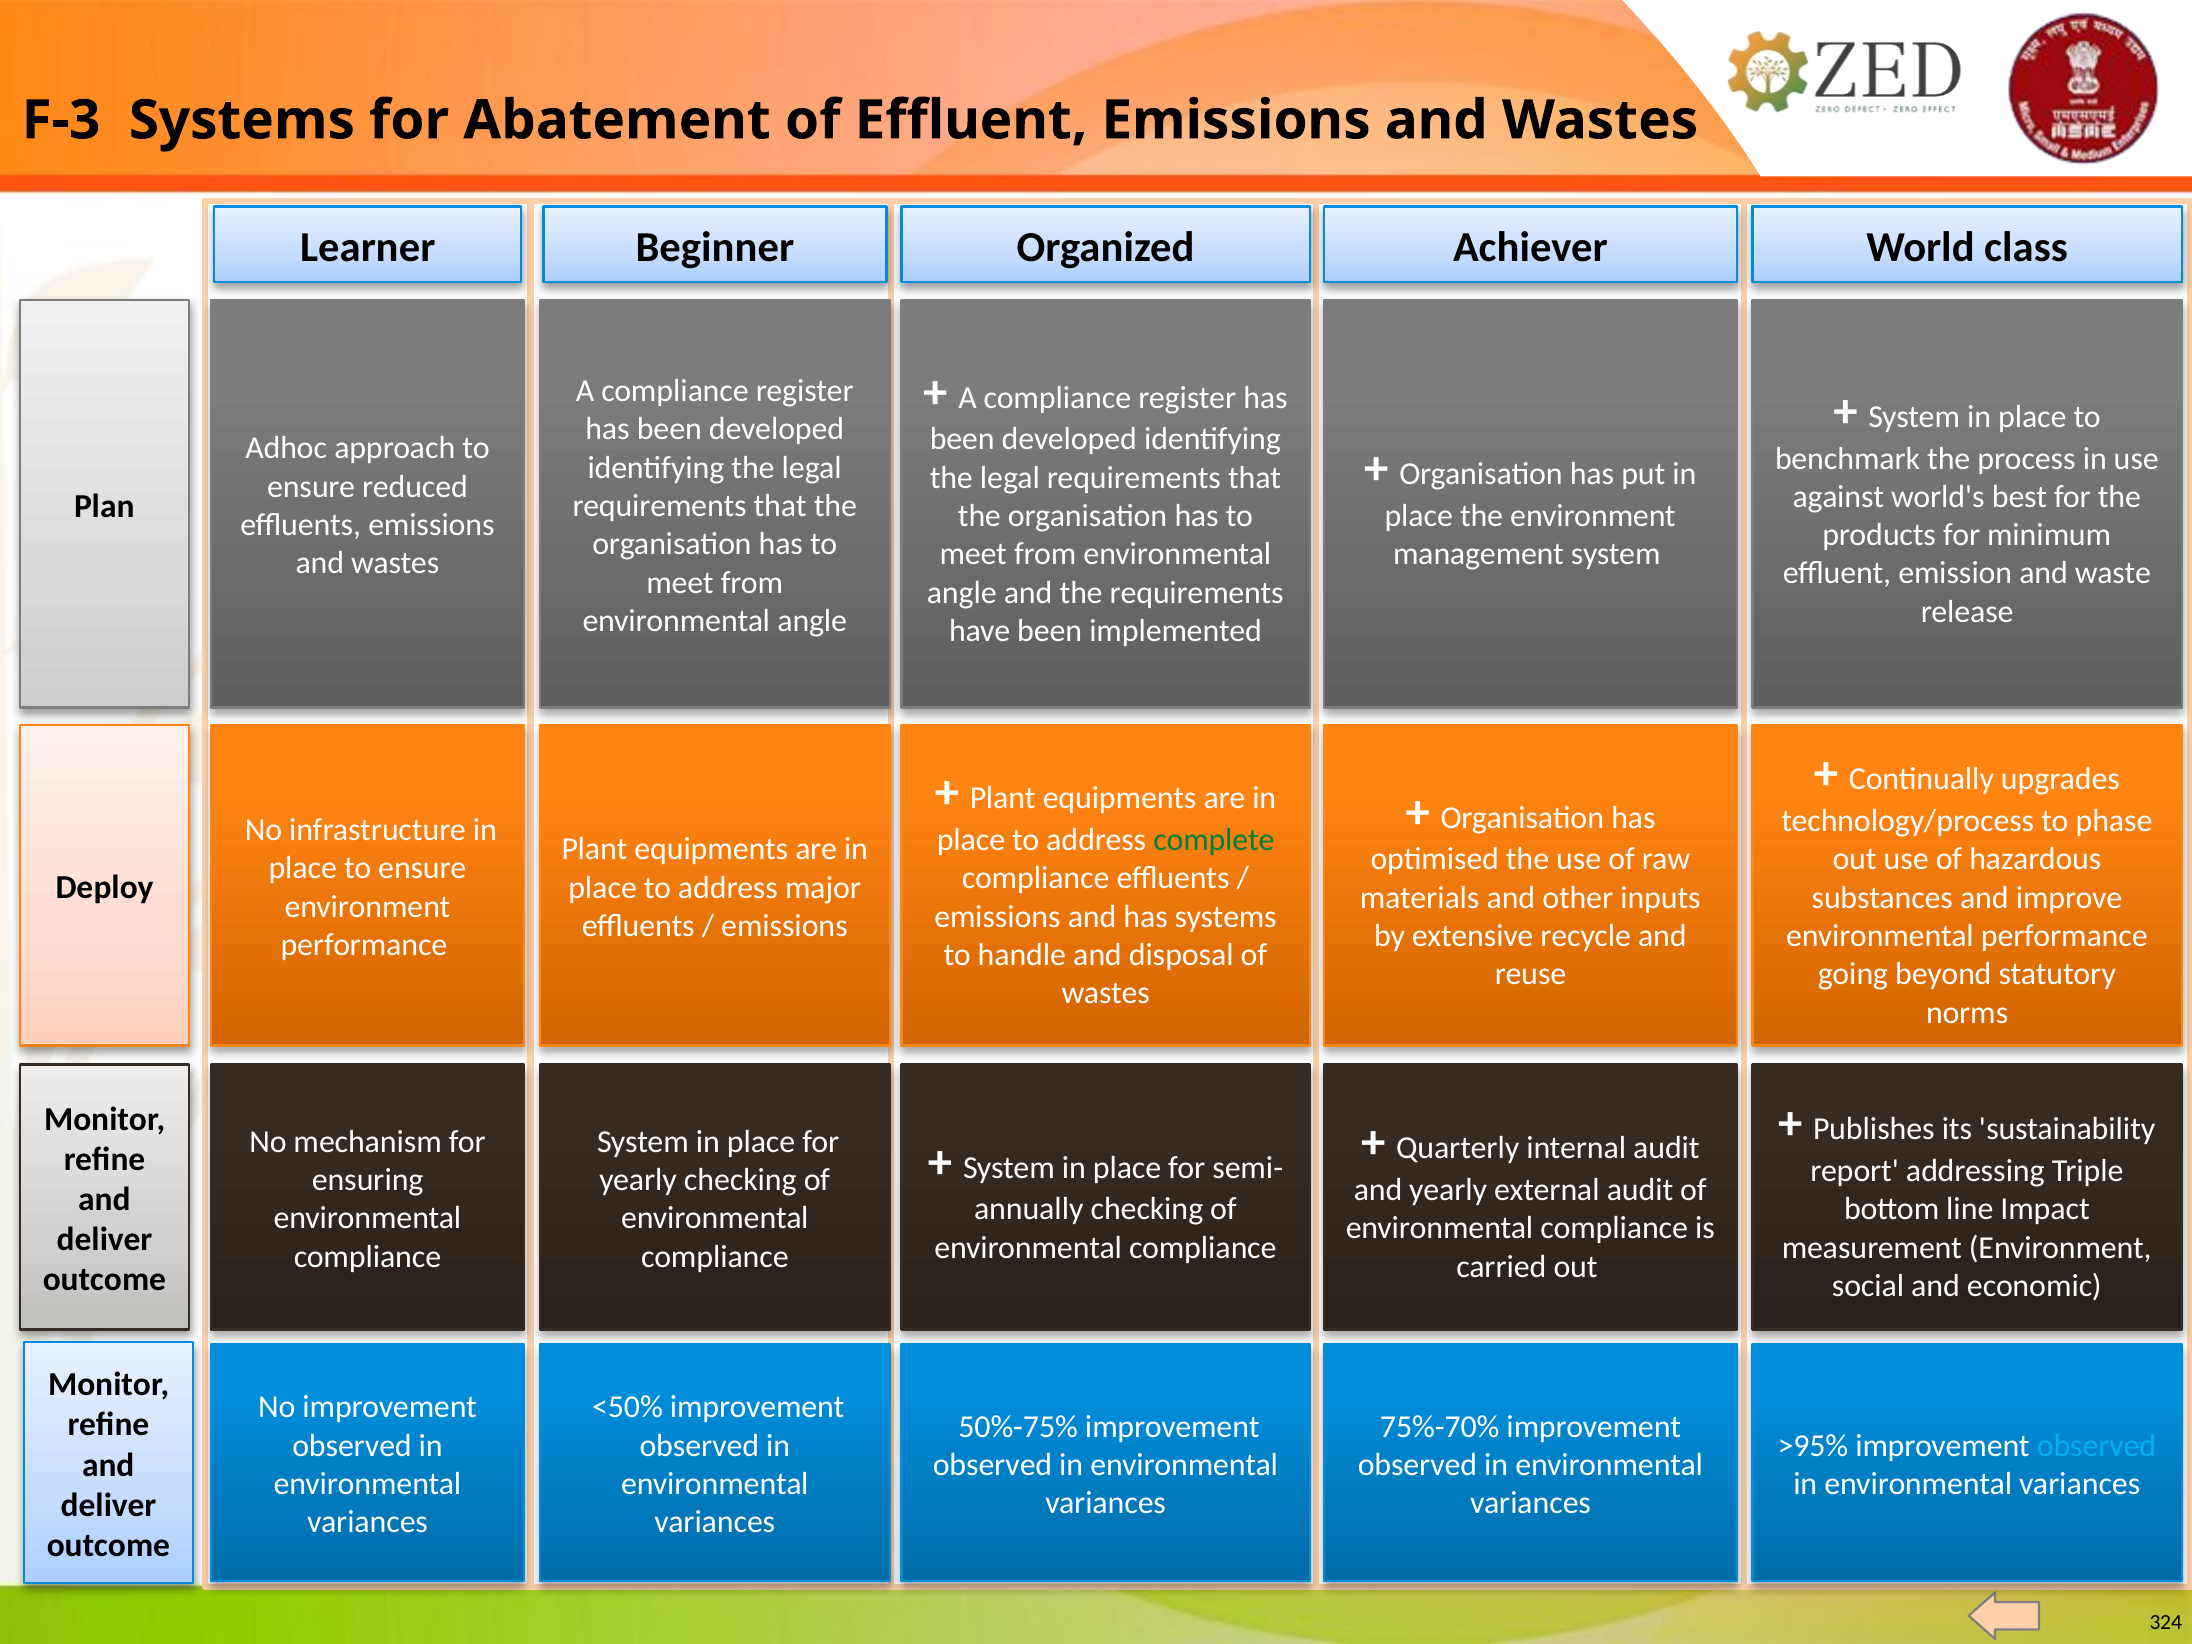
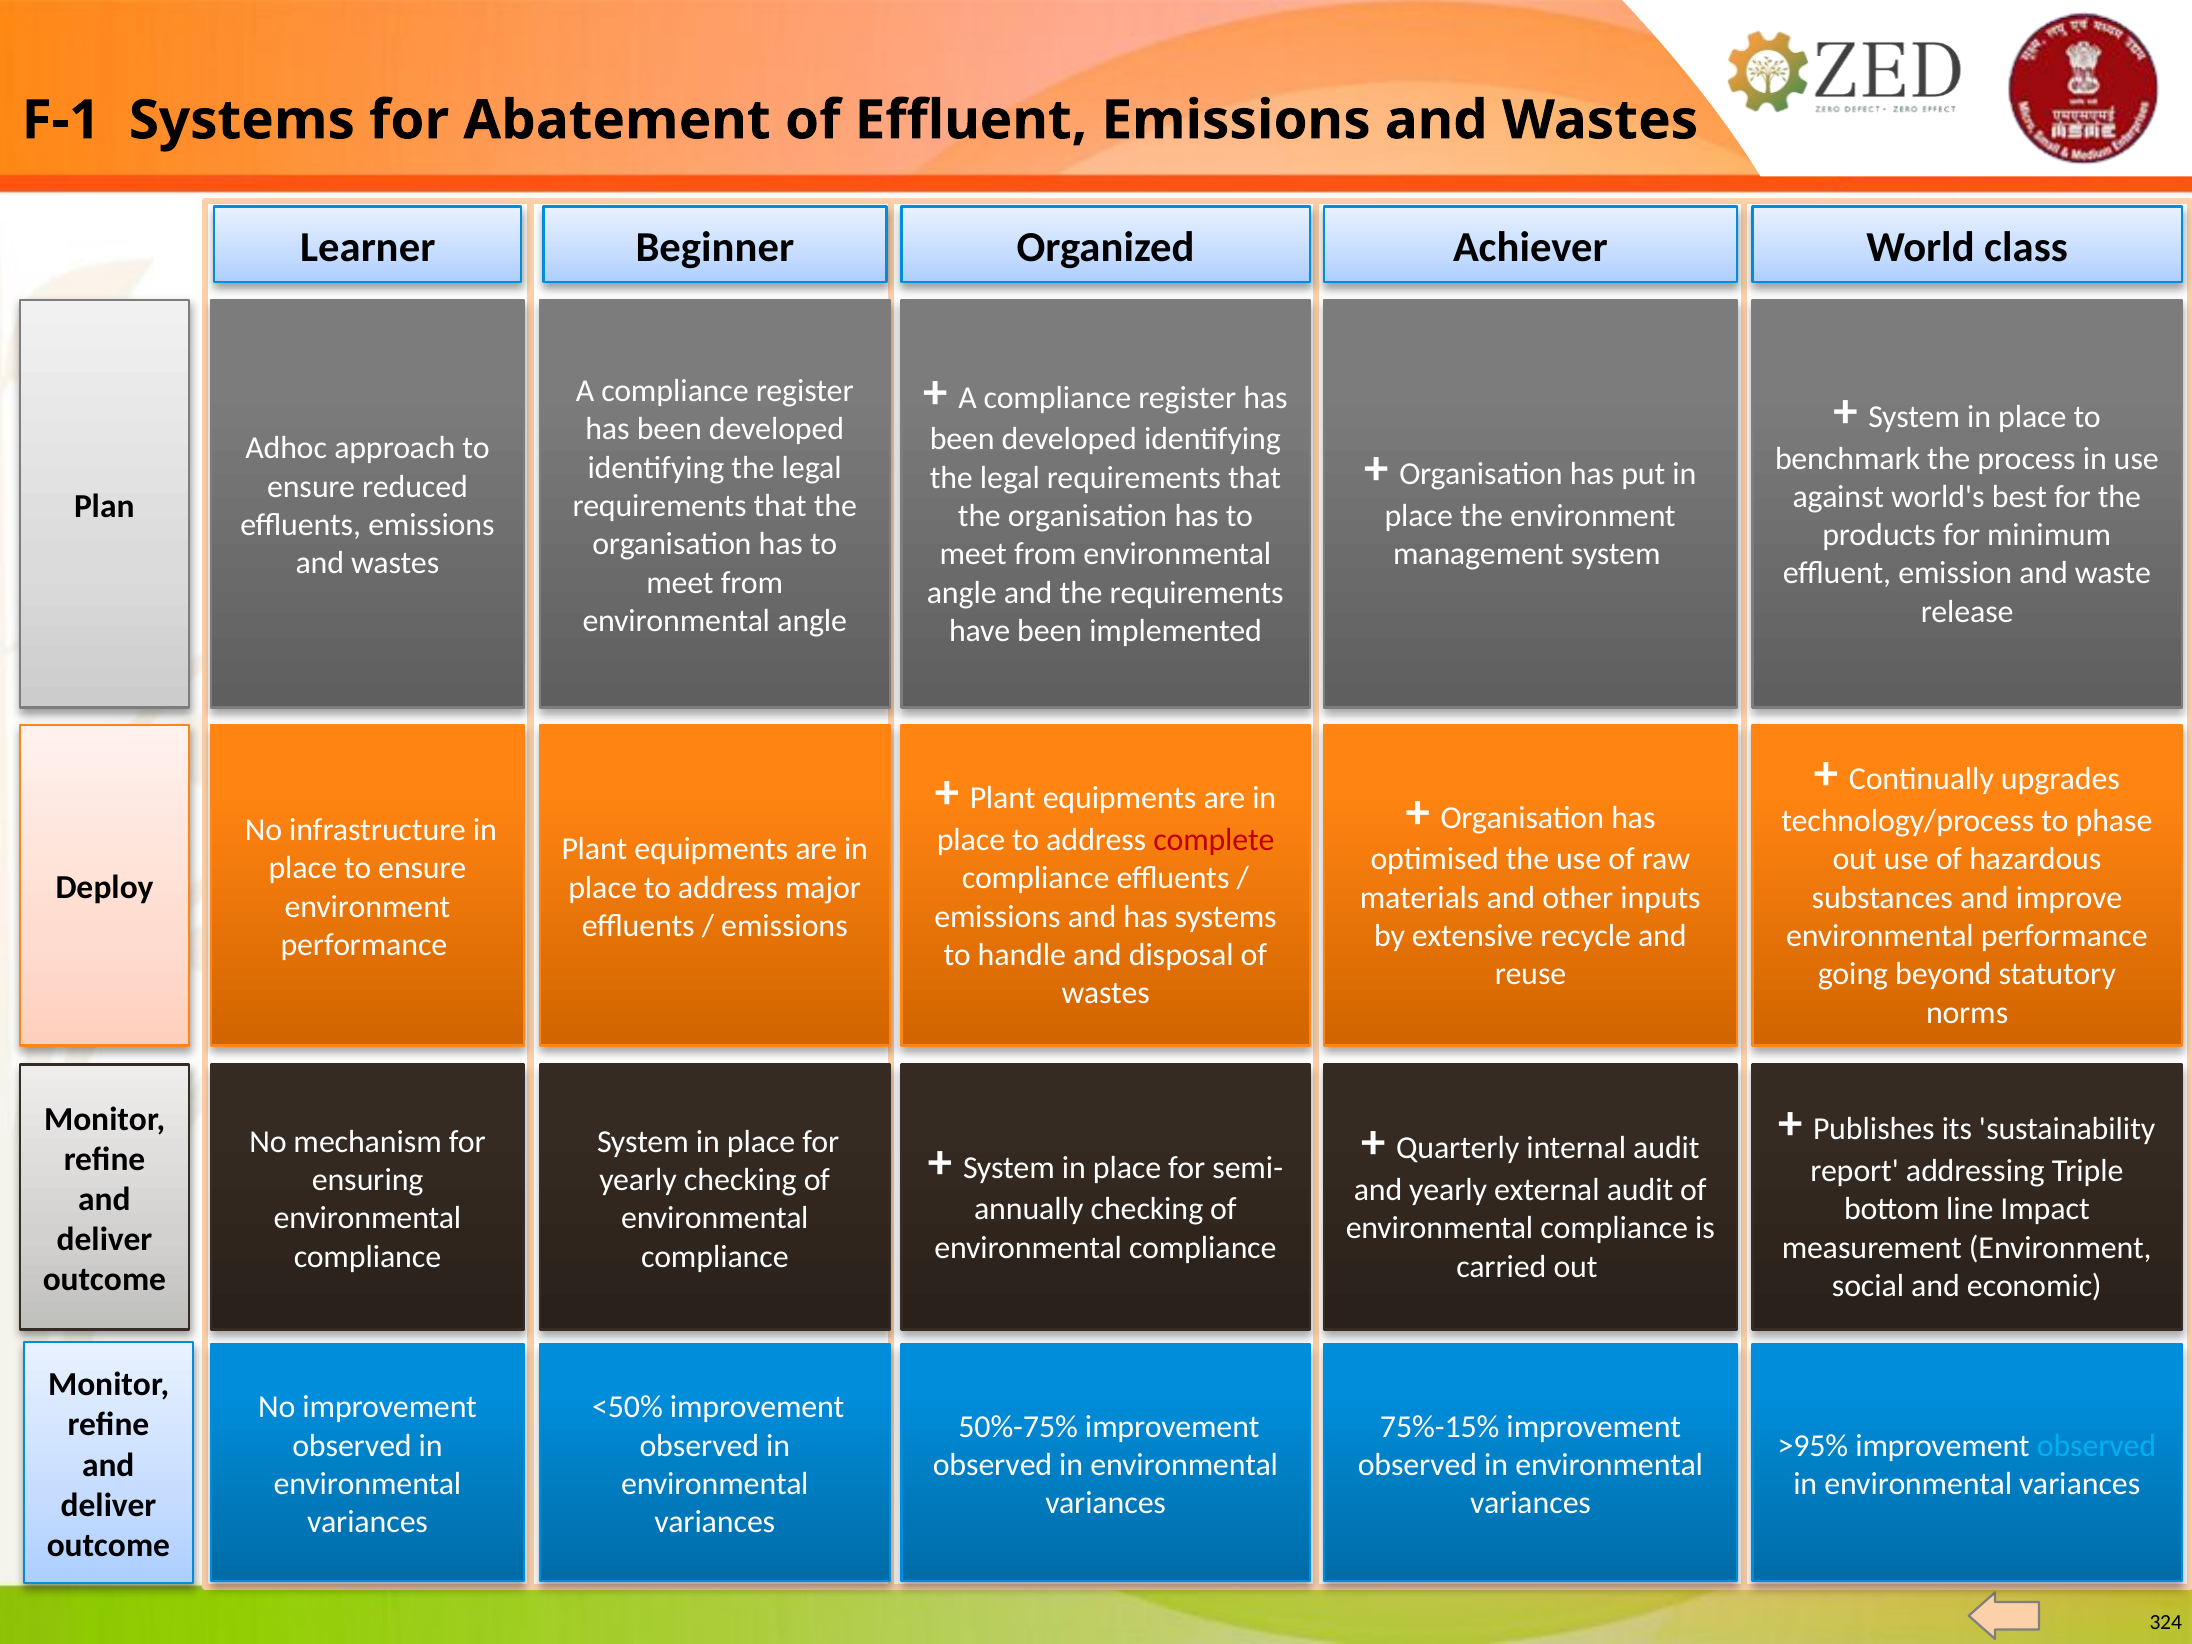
F-3: F-3 -> F-1 (61, 120)
complete colour: green -> red (1214, 840)
75%-70%: 75%-70% -> 75%-15% (1440, 1427)
